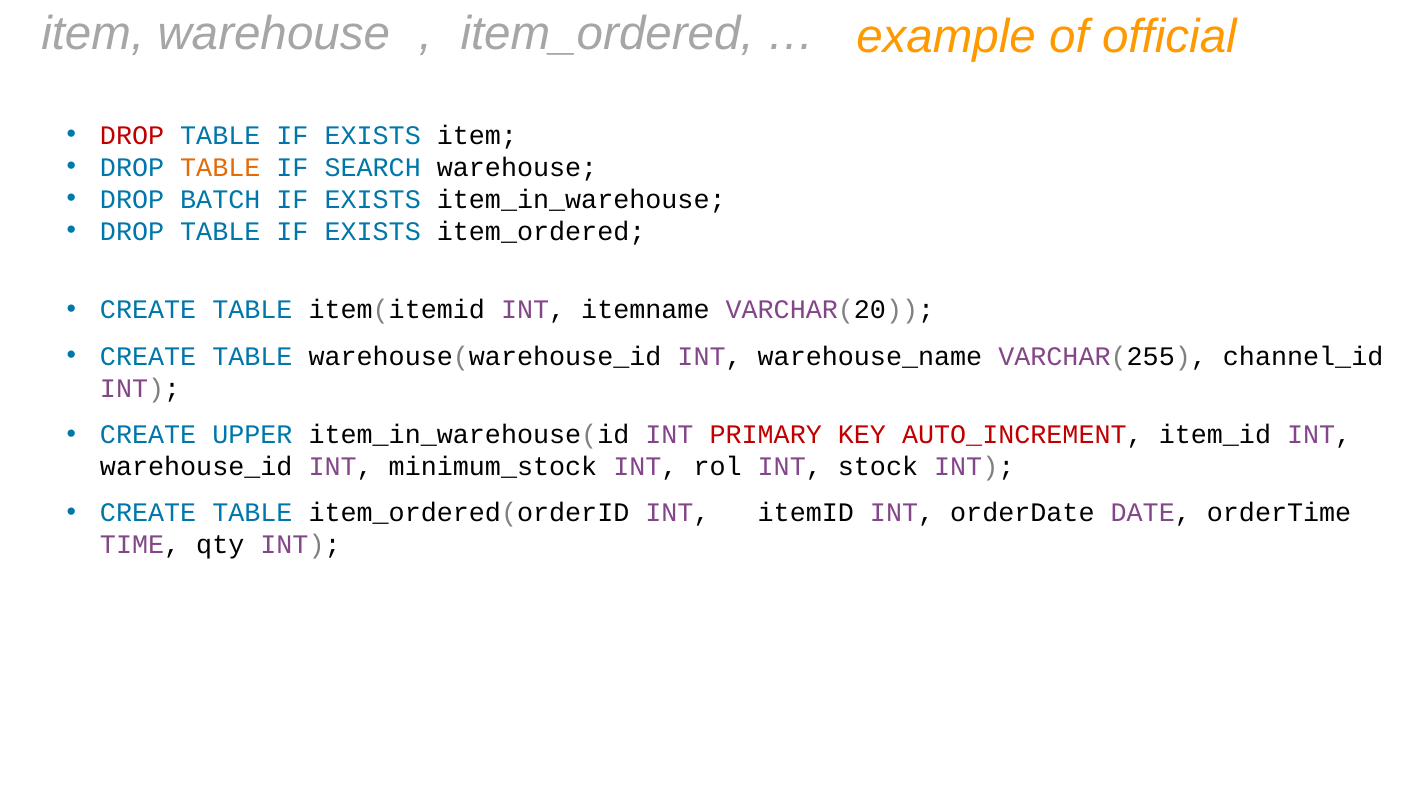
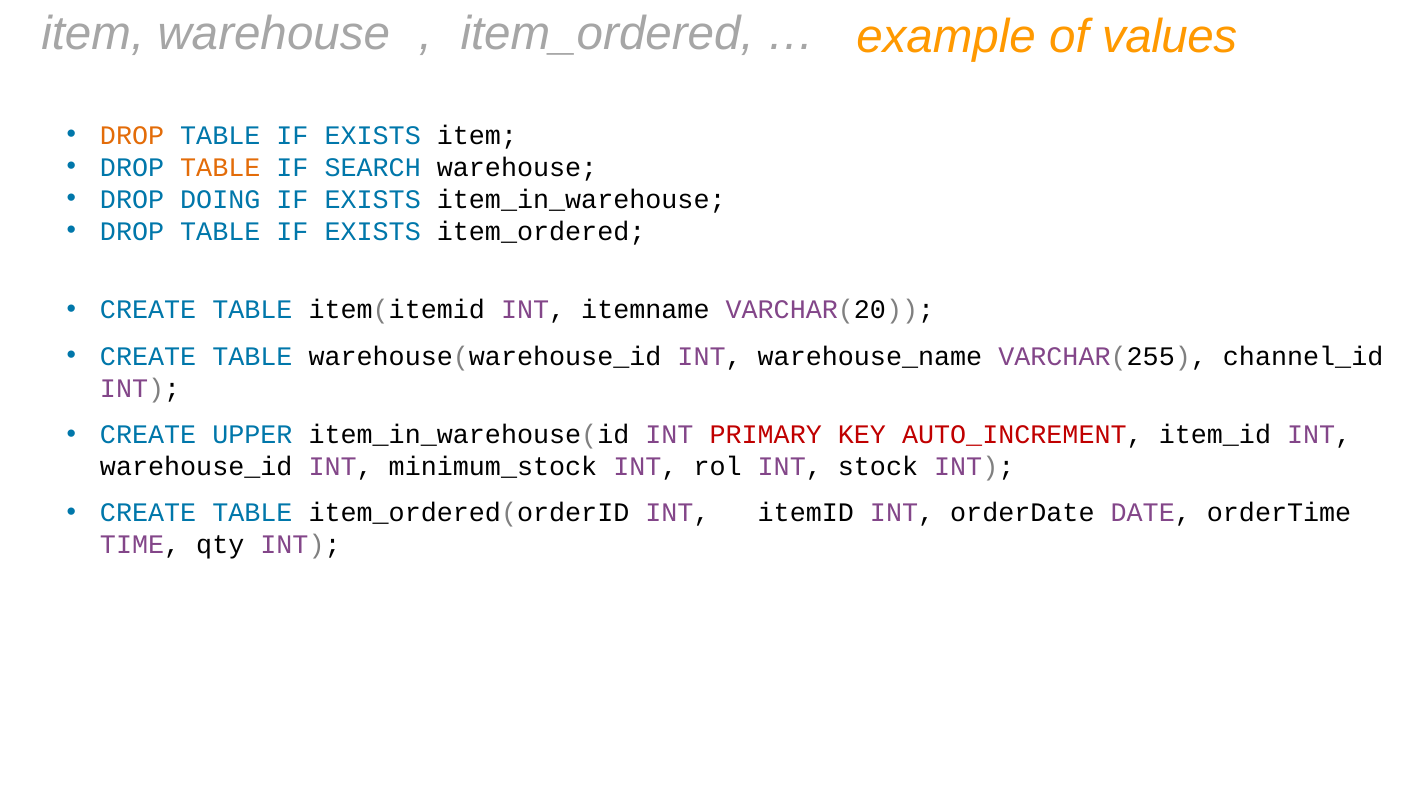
official: official -> values (1170, 37)
DROP colour: red -> orange (132, 135)
BATCH: BATCH -> DOING (220, 200)
